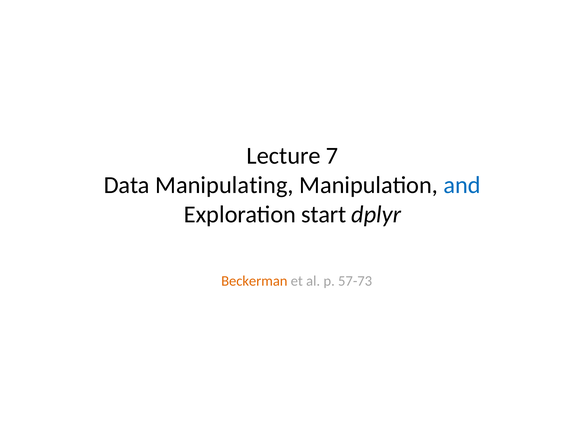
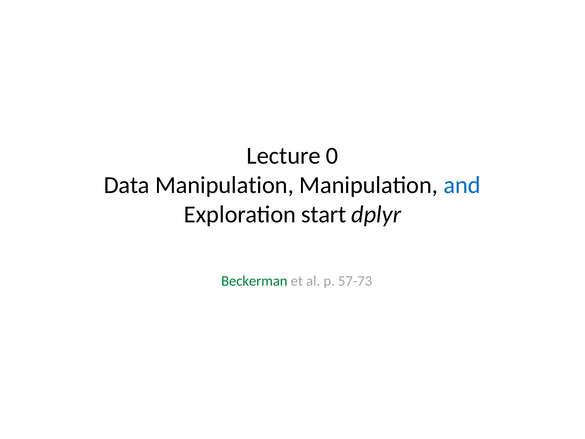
7: 7 -> 0 (332, 156)
Data Manipulating: Manipulating -> Manipulation (224, 185)
Beckerman colour: orange -> green (254, 281)
